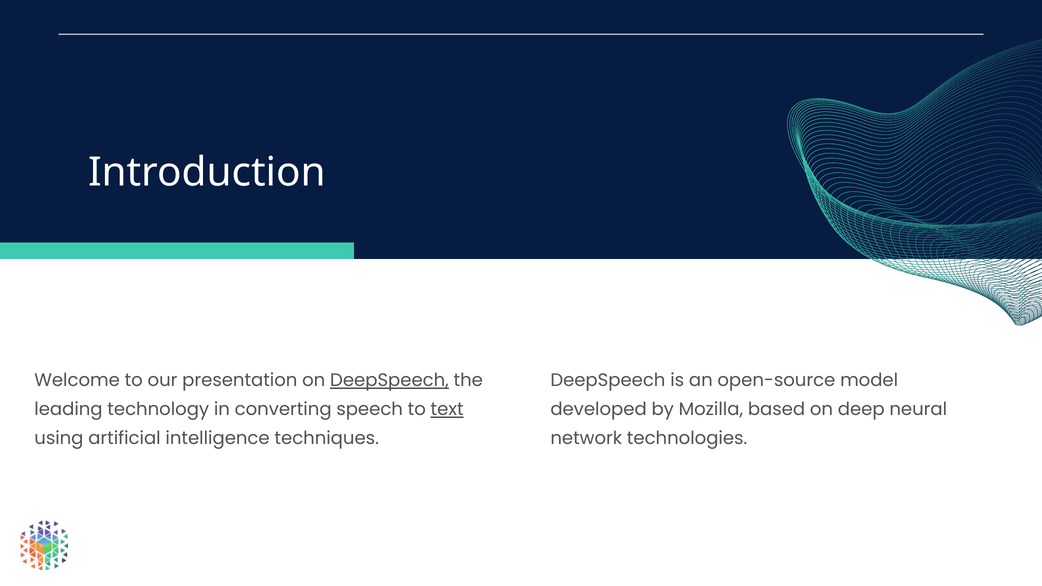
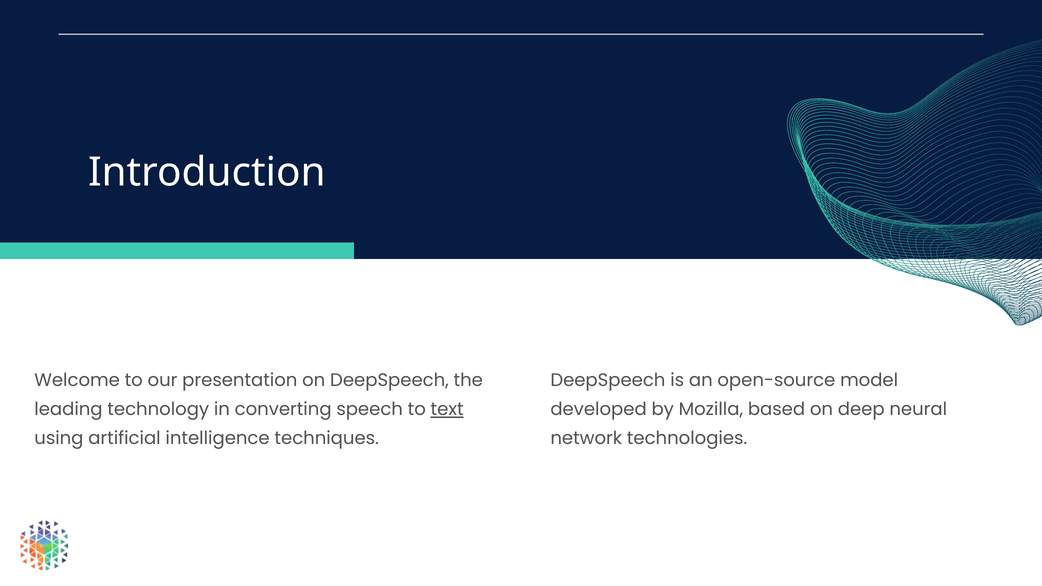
DeepSpeech underline: present -> none (389, 381)
